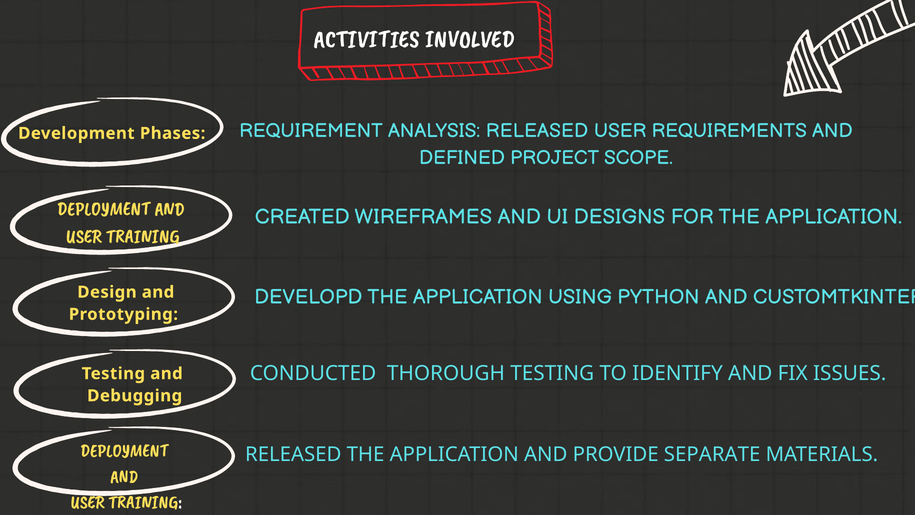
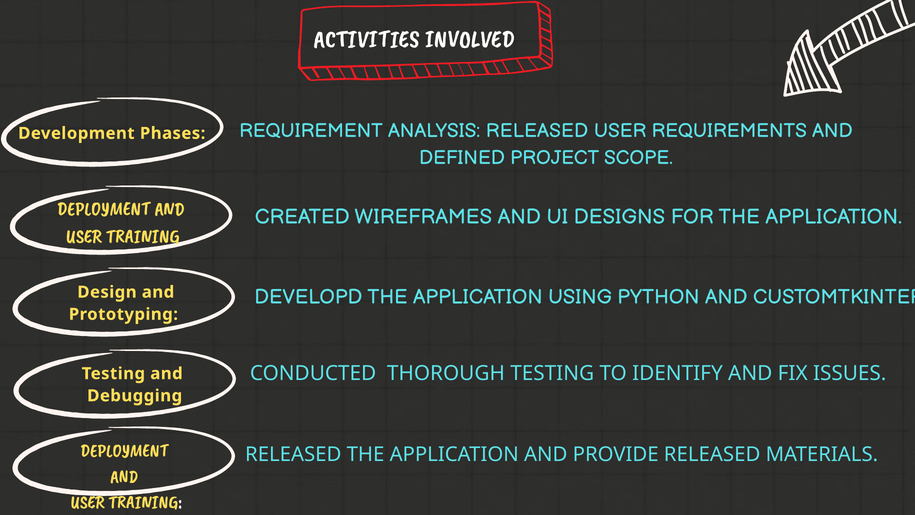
PROVIDE SEPARATE: SEPARATE -> RELEASED (712, 454)
